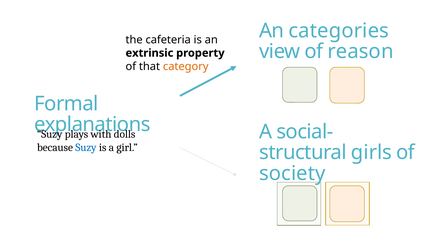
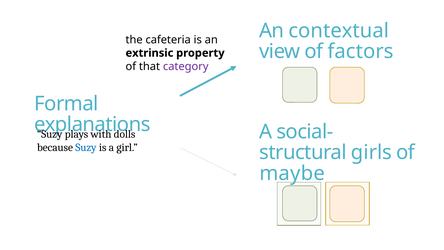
categories: categories -> contextual (339, 31)
reason: reason -> factors (361, 51)
category colour: orange -> purple (186, 66)
society: society -> maybe (292, 173)
